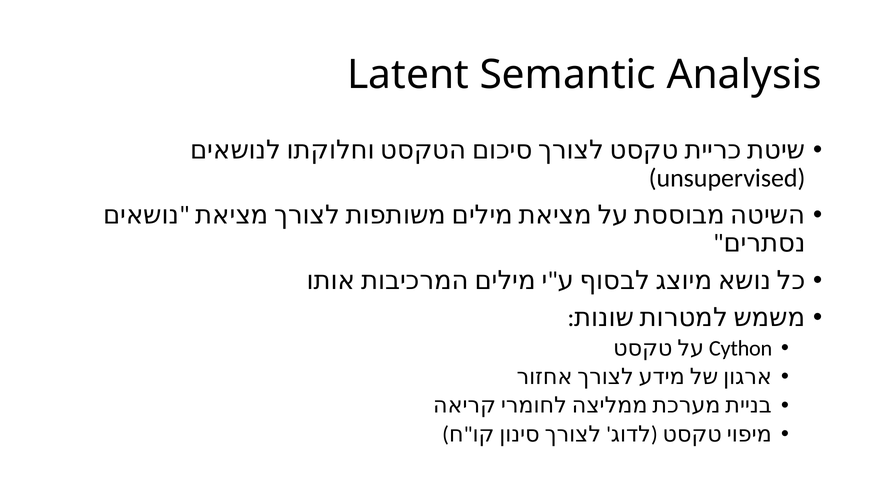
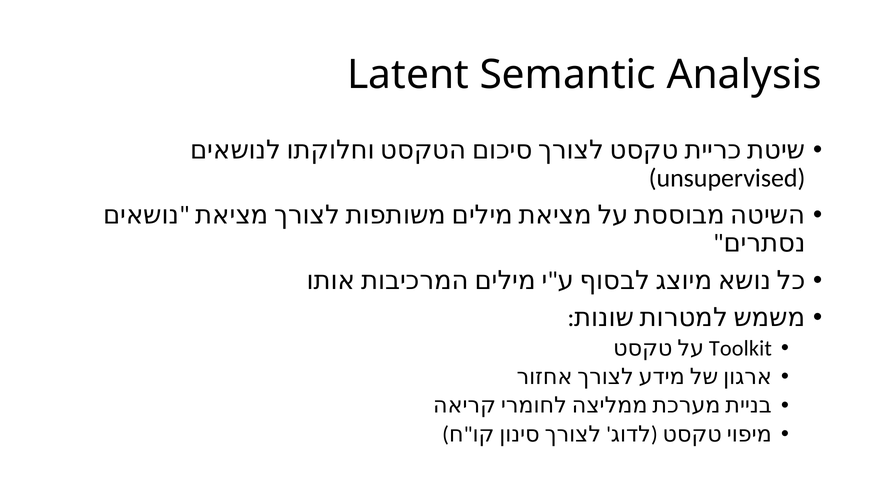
Cython: Cython -> Toolkit (740, 349)
